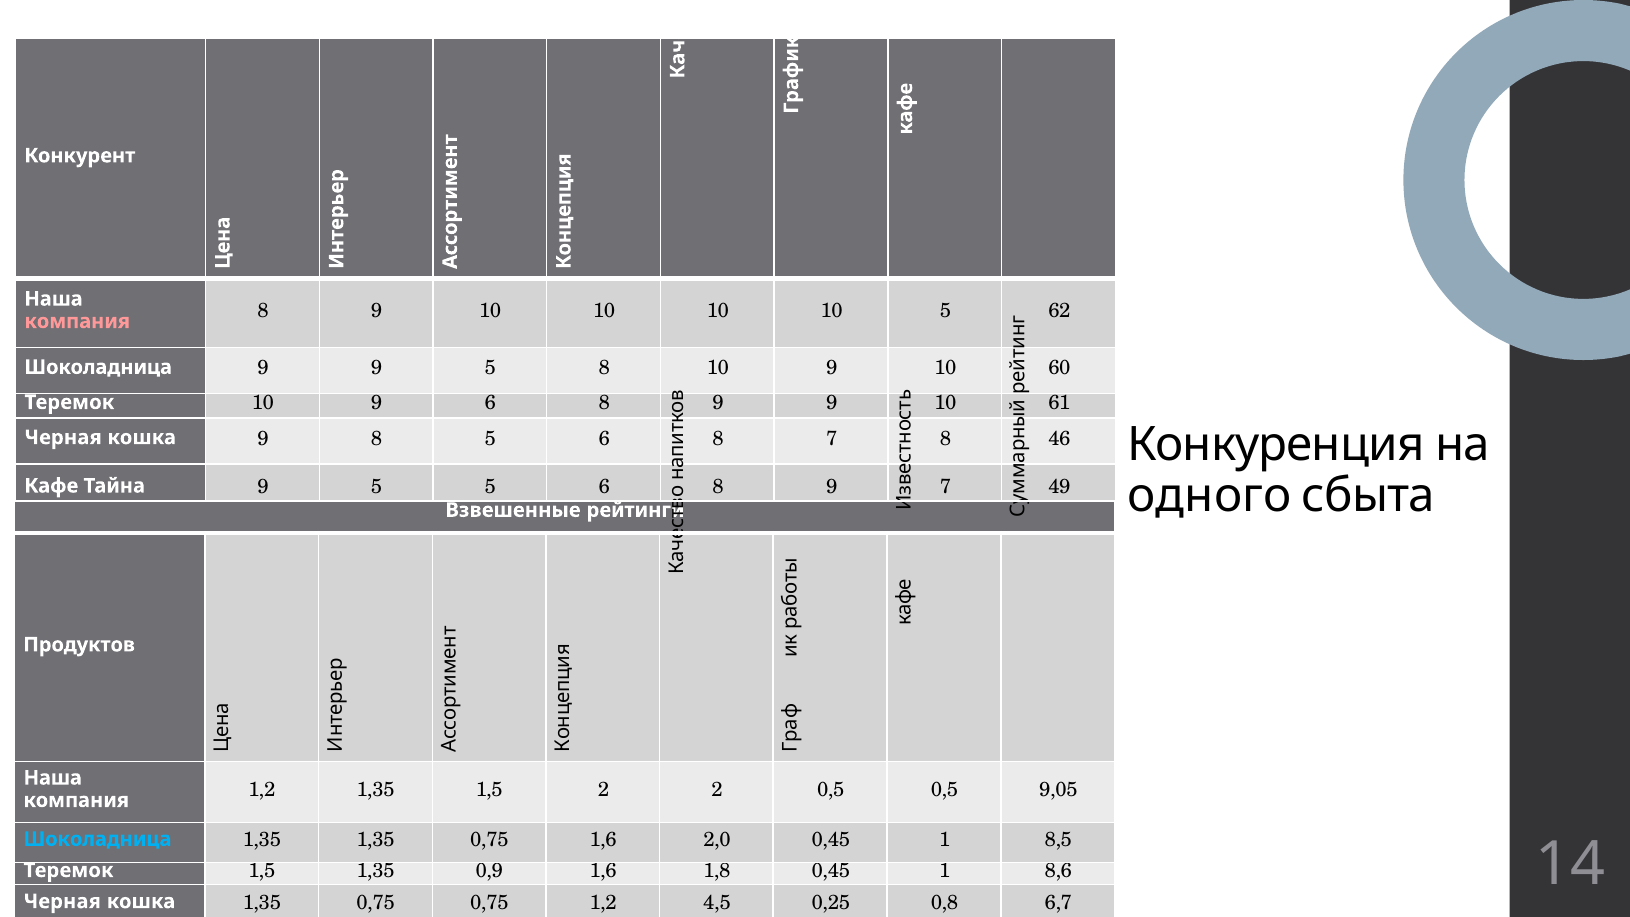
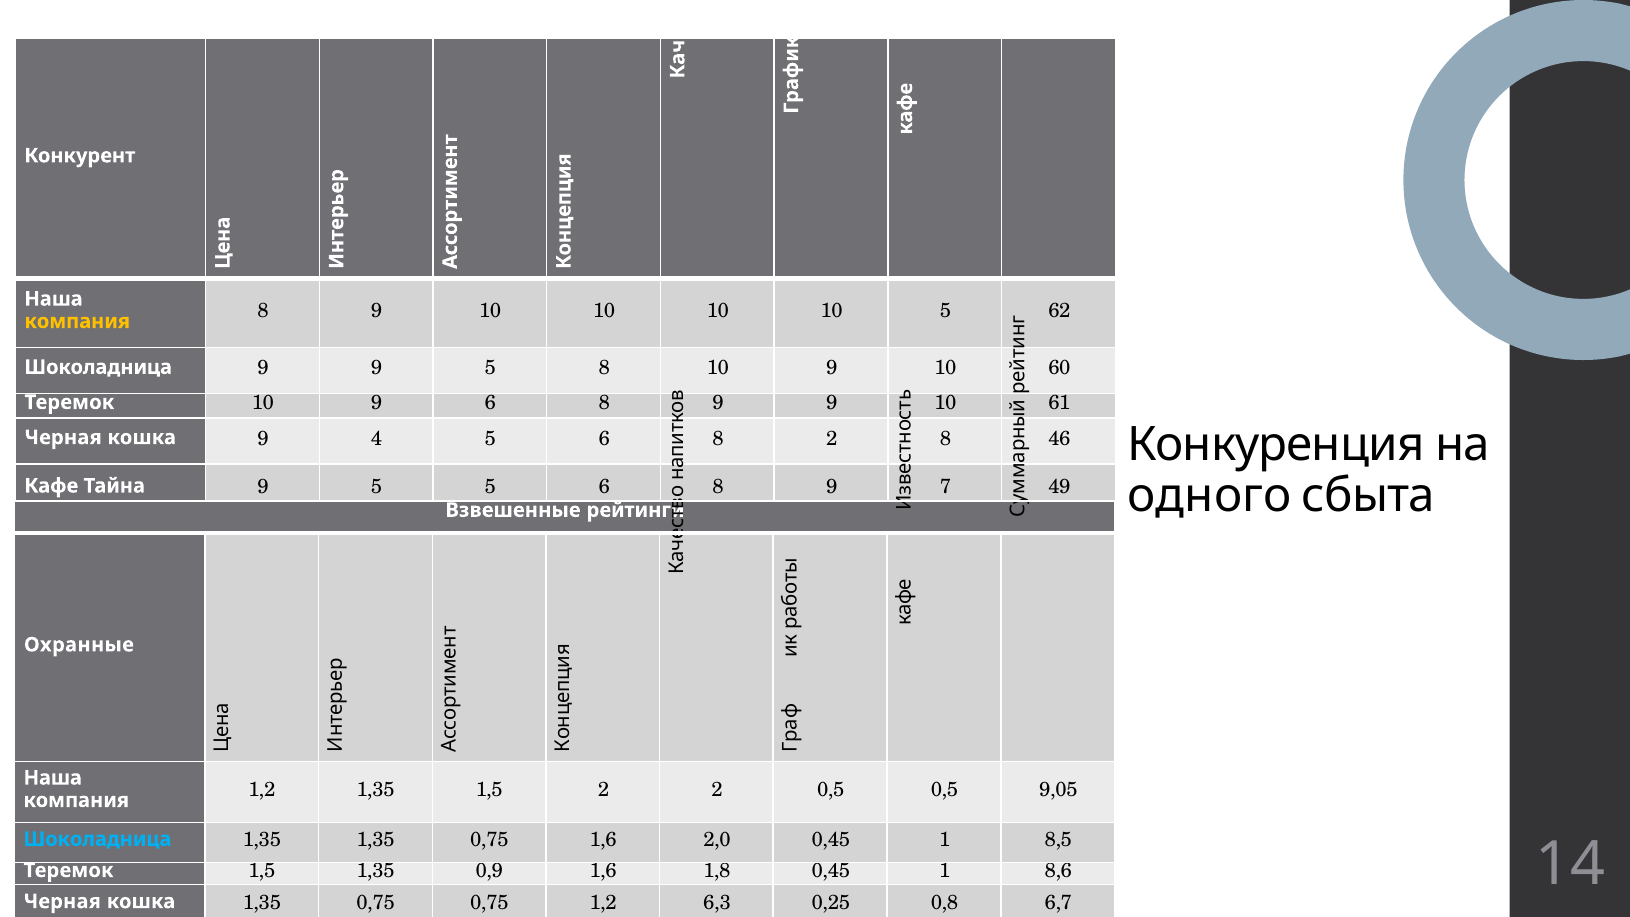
компания colour: pink -> yellow (77, 321)
9 8: 8 -> 4 (377, 438)
8 7: 7 -> 2 (832, 438)
Продуктов: Продуктов -> Охранные (79, 645)
4,5: 4,5 -> 6,3 (717, 902)
